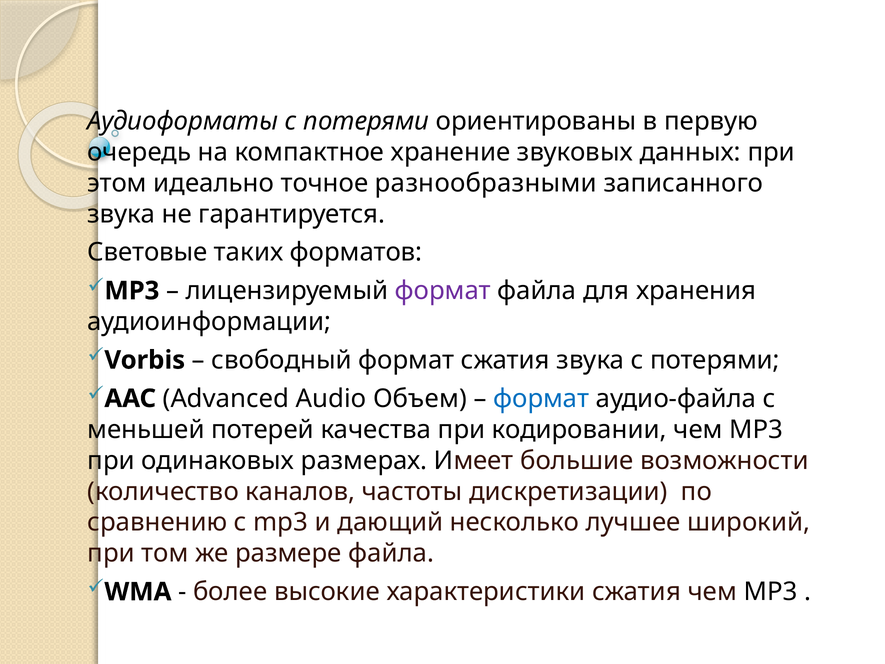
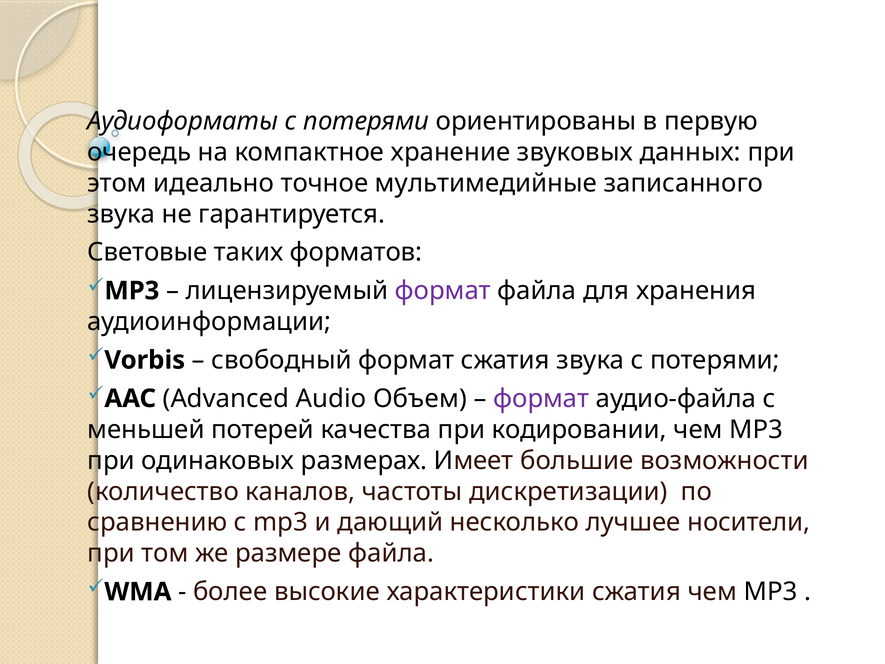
разнообразными: разнообразными -> мультимедийные (486, 183)
формат colour: blue -> purple (541, 398)
широкий: широкий -> носители (749, 522)
